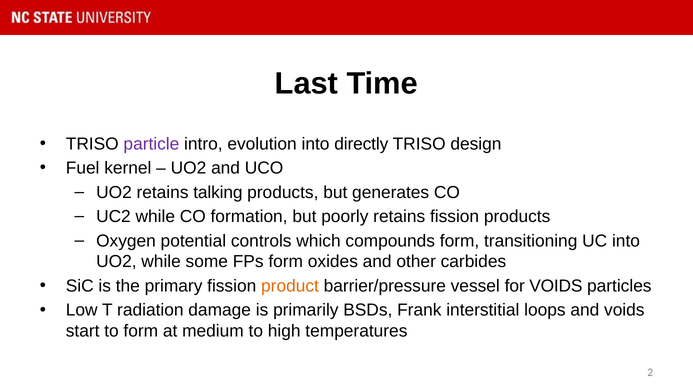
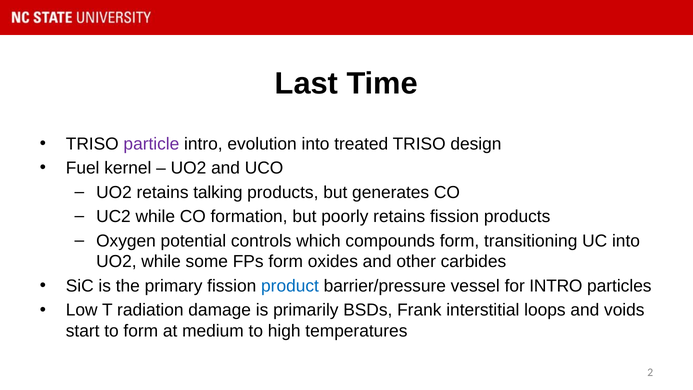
directly: directly -> treated (361, 144)
product colour: orange -> blue (290, 286)
for VOIDS: VOIDS -> INTRO (556, 286)
